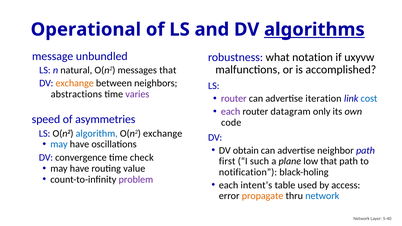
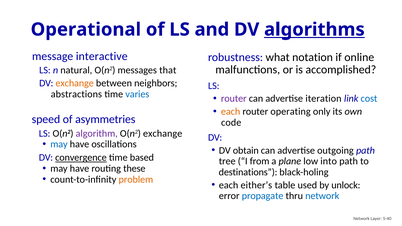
unbundled: unbundled -> interactive (102, 56)
uxyvw: uxyvw -> online (359, 57)
varies colour: purple -> blue (137, 94)
each colour: purple -> orange (231, 112)
datagram: datagram -> operating (291, 112)
algorithm colour: blue -> purple (97, 134)
neighbor: neighbor -> outgoing (335, 150)
convergence underline: none -> present (81, 158)
check: check -> based (142, 158)
first: first -> tree (227, 161)
such: such -> from (260, 161)
low that: that -> into (329, 161)
value: value -> these (134, 169)
notification: notification -> destinations (248, 172)
problem colour: purple -> orange (136, 179)
intent’s: intent’s -> either’s (256, 185)
access: access -> unlock (346, 185)
propagate colour: orange -> blue (263, 196)
